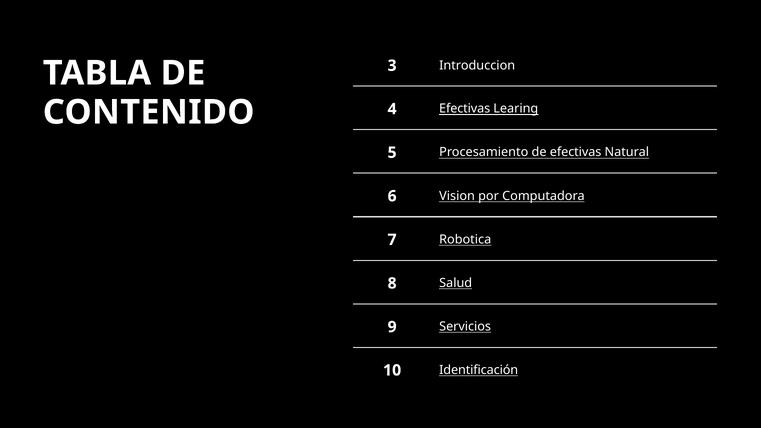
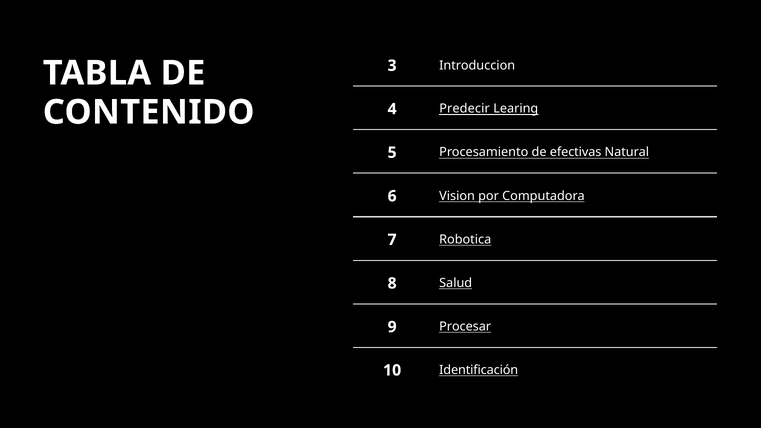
4 Efectivas: Efectivas -> Predecir (465, 109)
Servicios: Servicios -> Procesar (465, 327)
